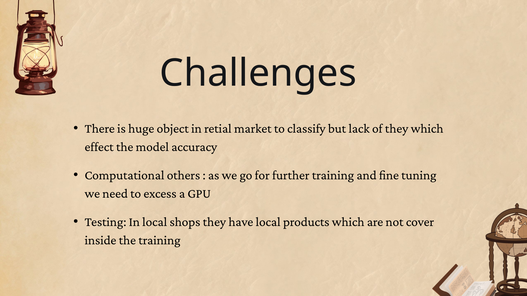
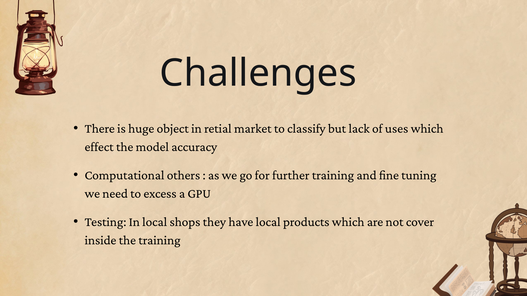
of they: they -> uses (397, 129)
